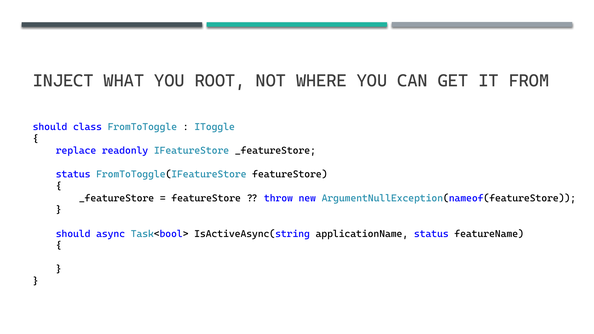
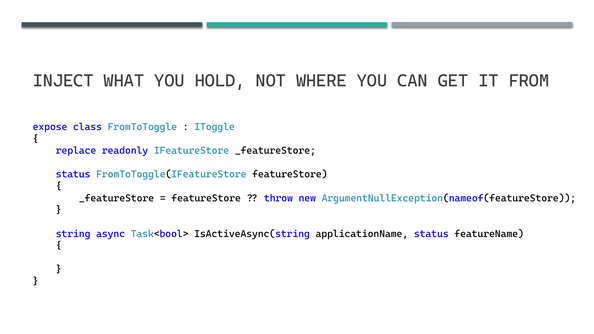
ROOT: ROOT -> HOLD (220, 81)
should: should -> expose (50, 127)
should: should -> string (73, 234)
